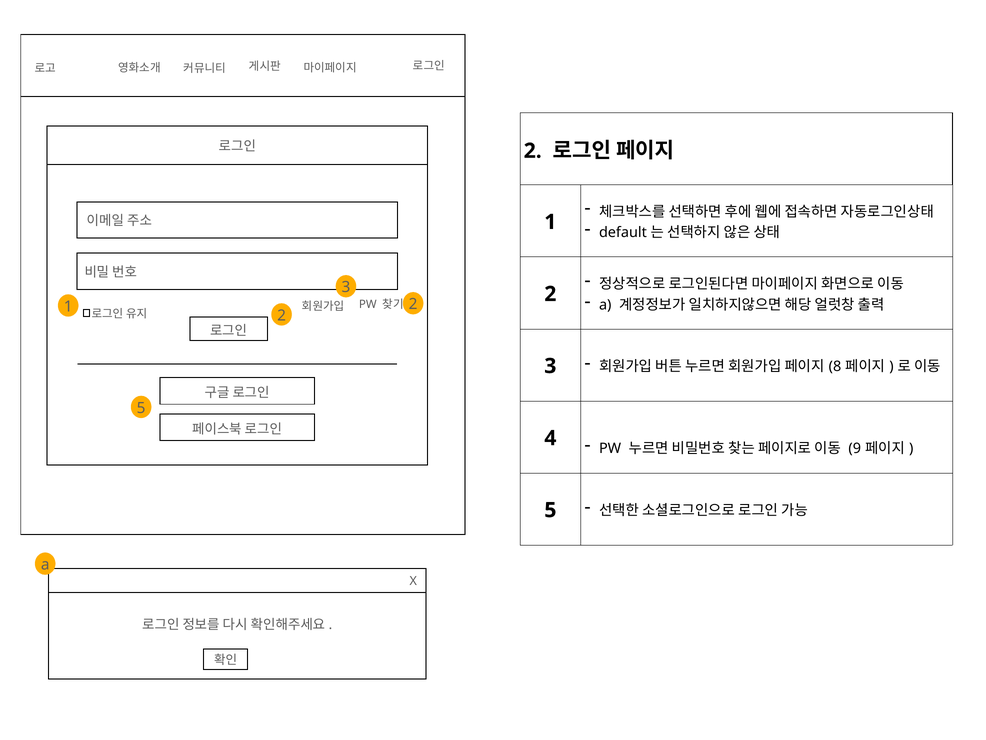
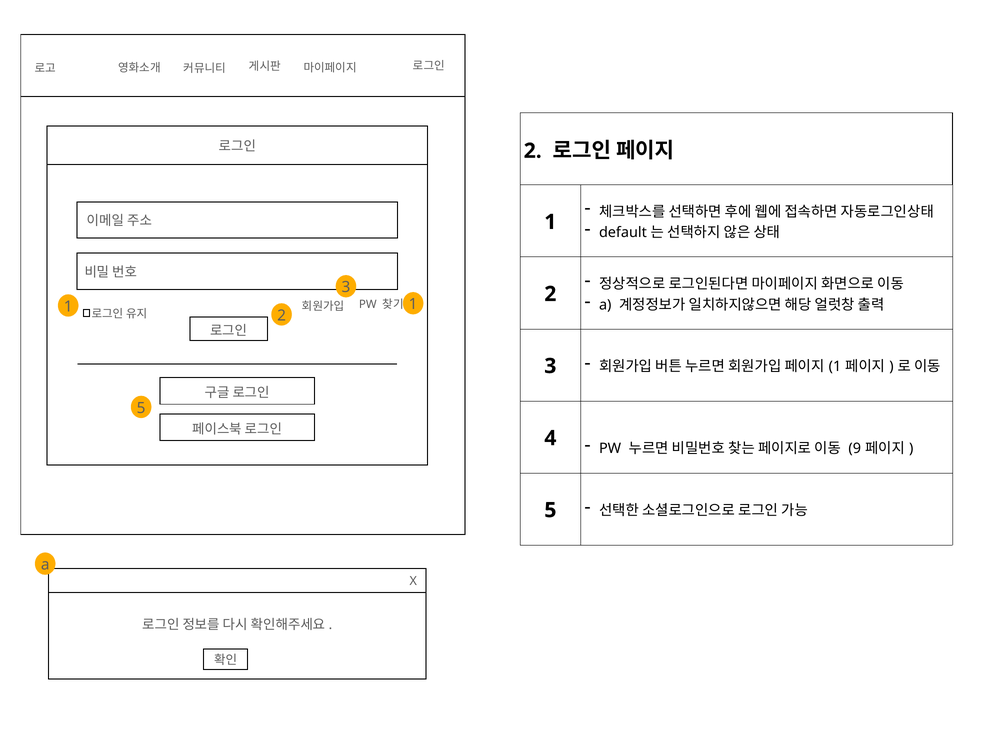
2: 2 -> 1 (413, 304)
8: 8 -> 1 (835, 366)
